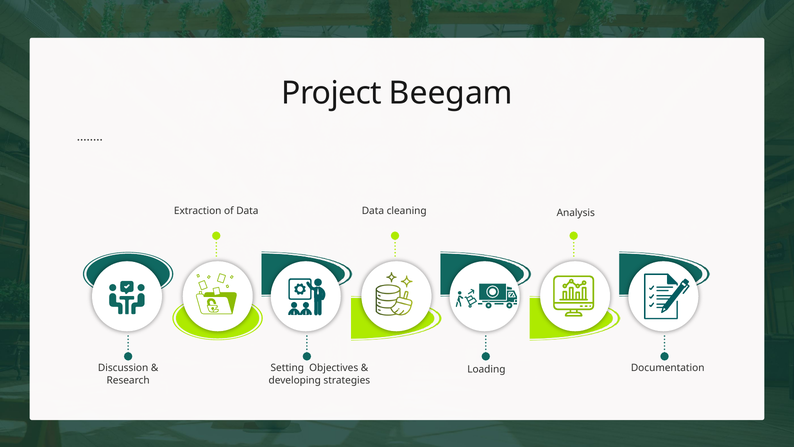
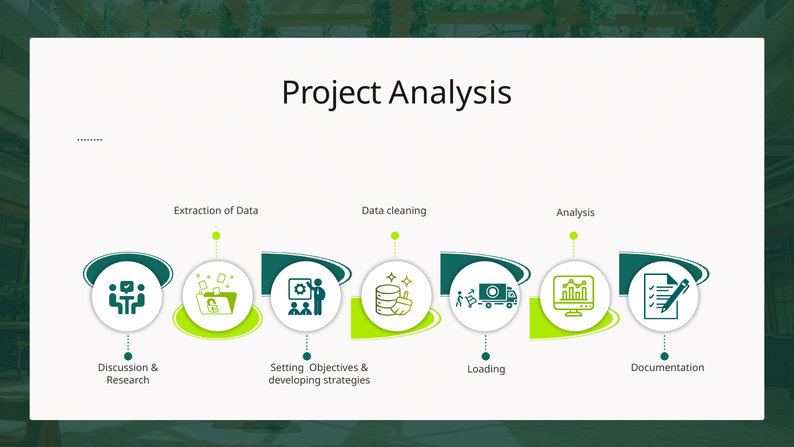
Project Beegam: Beegam -> Analysis (451, 93)
